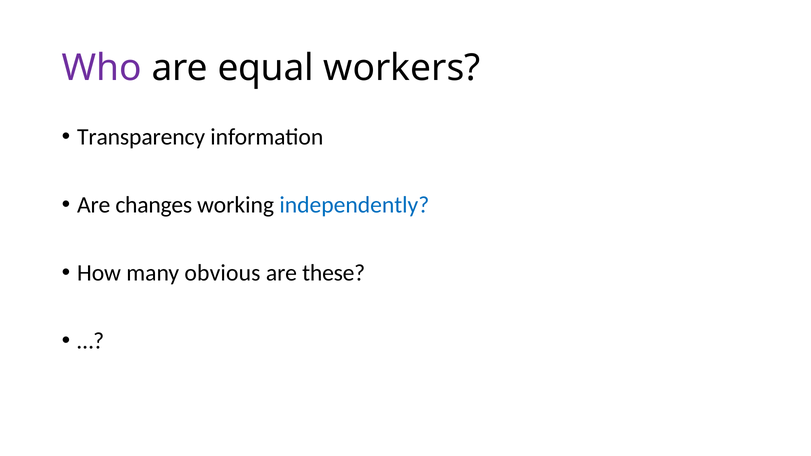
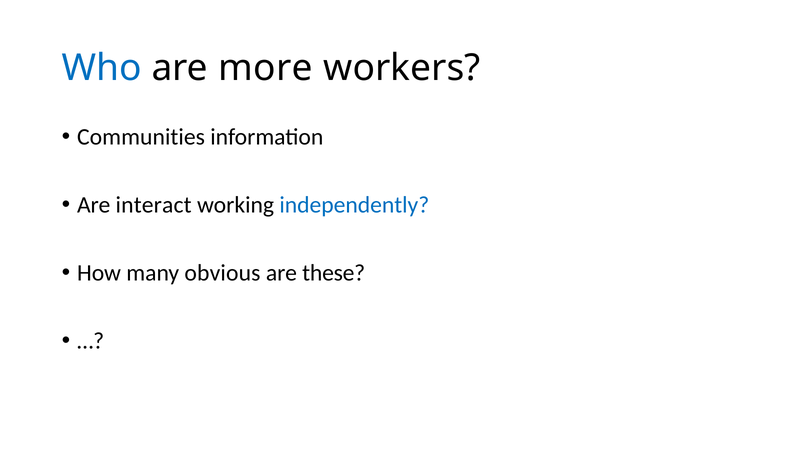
Who colour: purple -> blue (102, 68)
equal: equal -> more (265, 68)
Transparency: Transparency -> Communities (141, 137)
changes: changes -> interact (154, 205)
